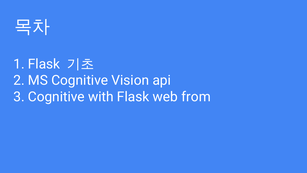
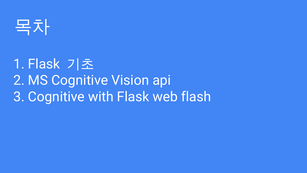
from: from -> flash (196, 97)
